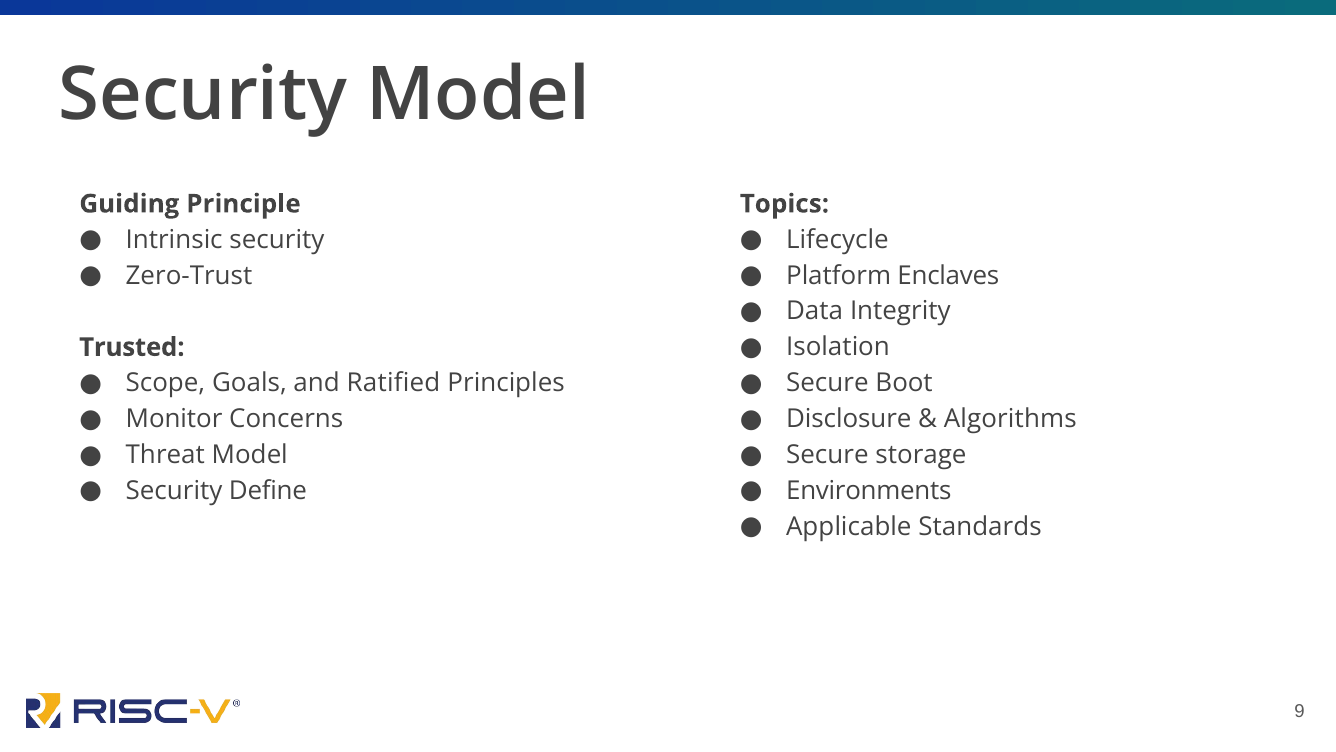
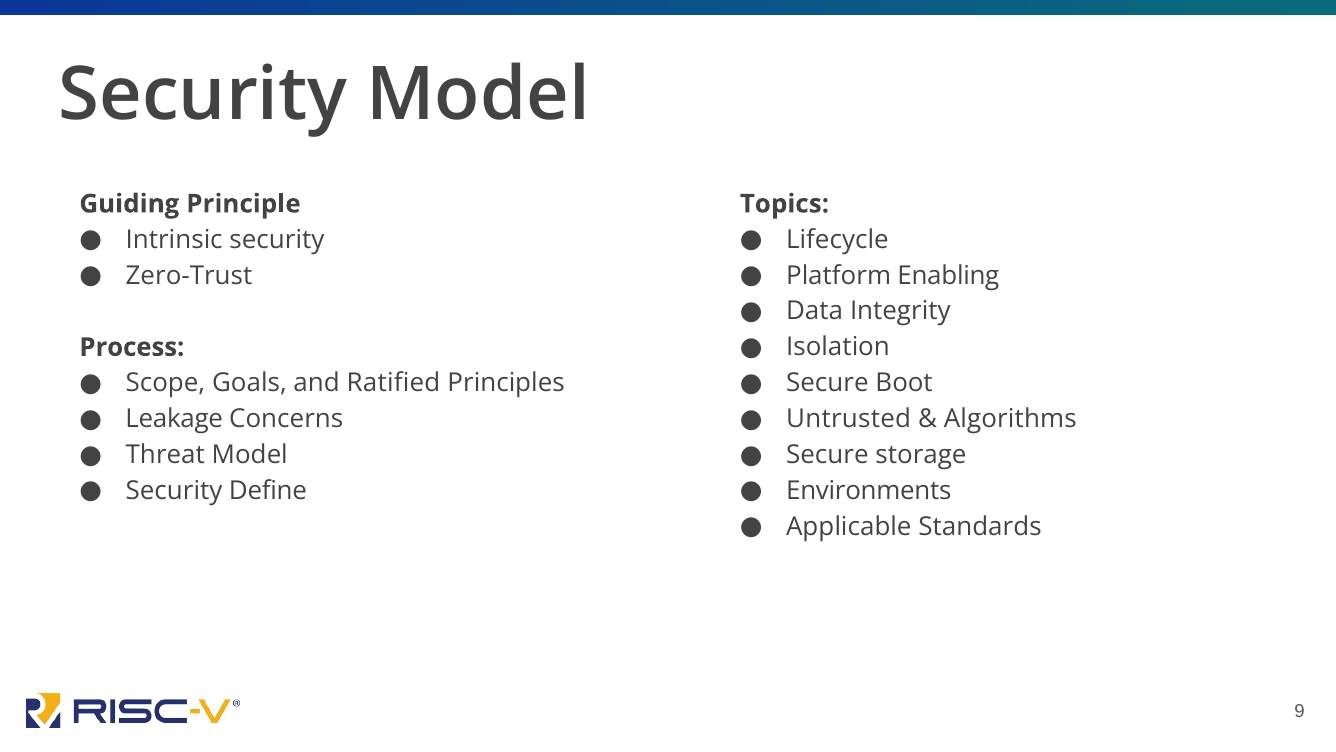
Enclaves: Enclaves -> Enabling (948, 275)
Trusted: Trusted -> Process (132, 347)
Monitor: Monitor -> Leakage (174, 419)
Disclosure: Disclosure -> Untrusted (849, 419)
